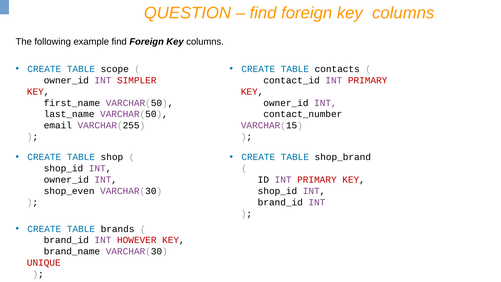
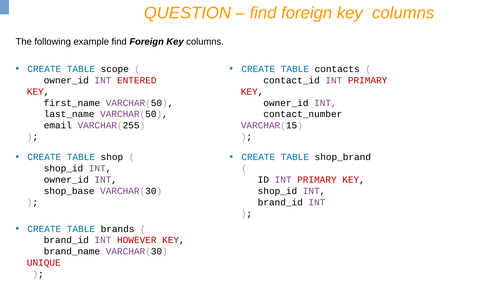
SIMPLER: SIMPLER -> ENTERED (137, 80)
shop_even: shop_even -> shop_base (69, 191)
